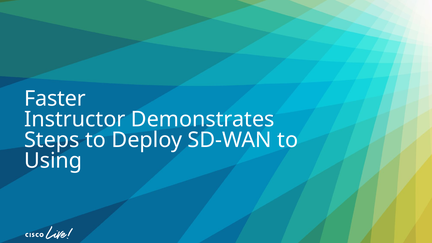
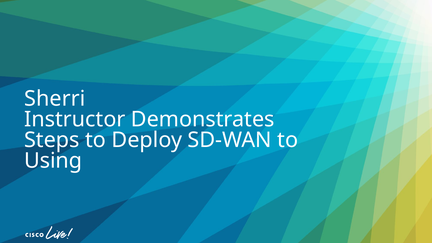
Faster: Faster -> Sherri (55, 99)
